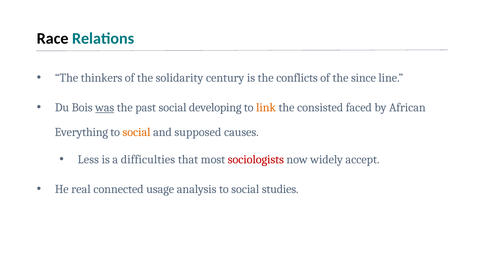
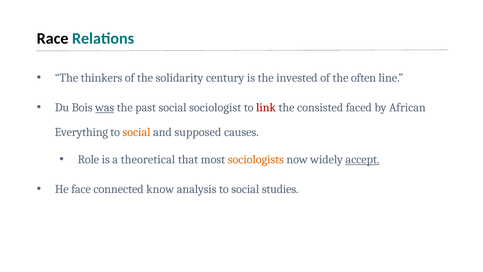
conflicts: conflicts -> invested (297, 78)
since: since -> often (364, 78)
developing: developing -> sociologist (215, 107)
link colour: orange -> red (266, 107)
Less: Less -> Role (88, 159)
difficulties: difficulties -> theoretical (148, 159)
sociologists colour: red -> orange (256, 159)
accept underline: none -> present (362, 159)
real: real -> face (81, 189)
usage: usage -> know (160, 189)
